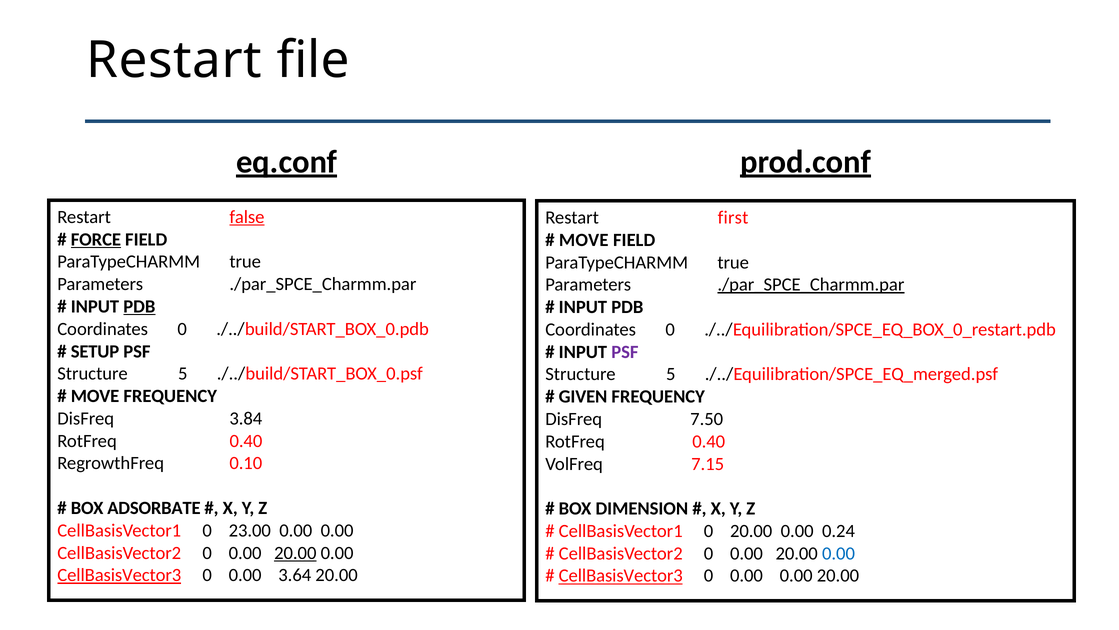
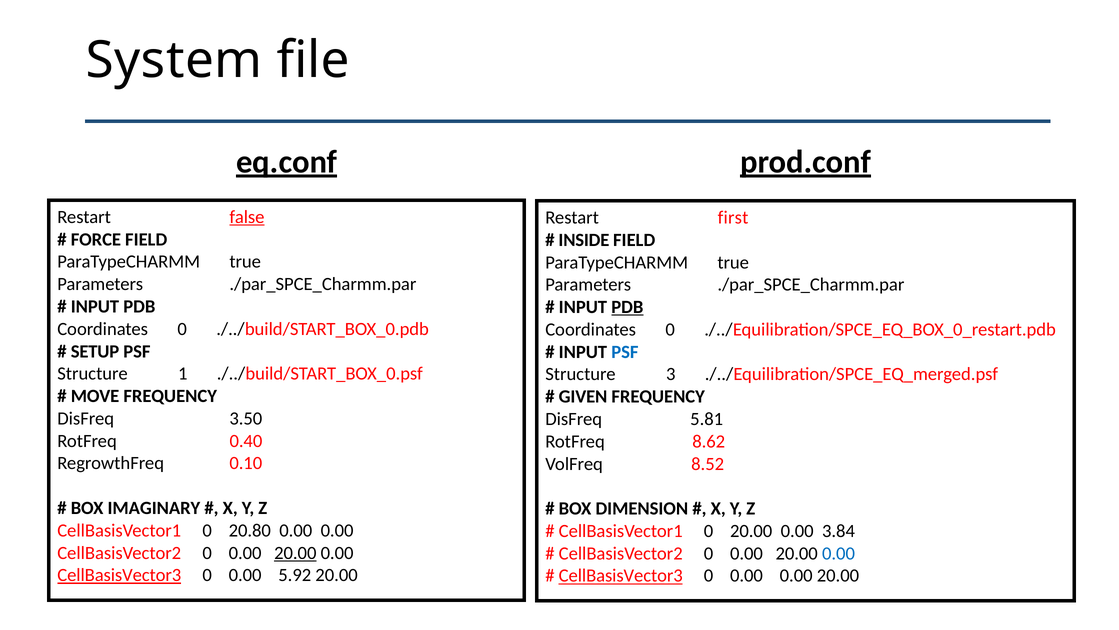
Restart: Restart -> System (174, 60)
FORCE underline: present -> none (96, 239)
MOVE: MOVE -> INSIDE (584, 240)
./par_SPCE_Charmm.par underline: present -> none (811, 285)
PDB underline: present -> none (139, 306)
PDB underline: none -> present (627, 307)
PSF colour: purple -> blue (625, 352)
5: 5 -> 1 (183, 373)
5: 5 -> 3 (671, 374)
3.84: 3.84 -> 3.50 (246, 418)
7.50: 7.50 -> 5.81 (707, 419)
0.40: 0.40 -> 8.62 (709, 441)
7.15: 7.15 -> 8.52 (708, 463)
ADSORBATE: ADSORBATE -> IMAGINARY (154, 508)
23.00: 23.00 -> 20.80 (250, 530)
0.24: 0.24 -> 3.84 (838, 531)
3.64: 3.64 -> 5.92 (295, 575)
